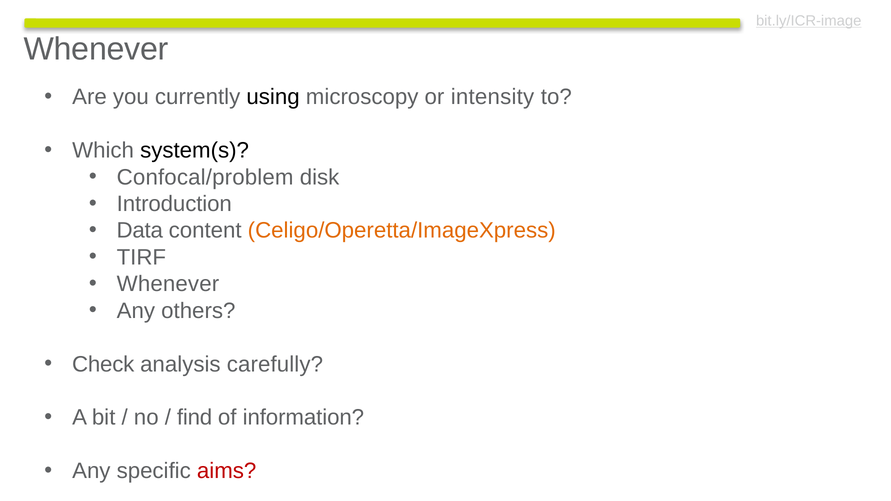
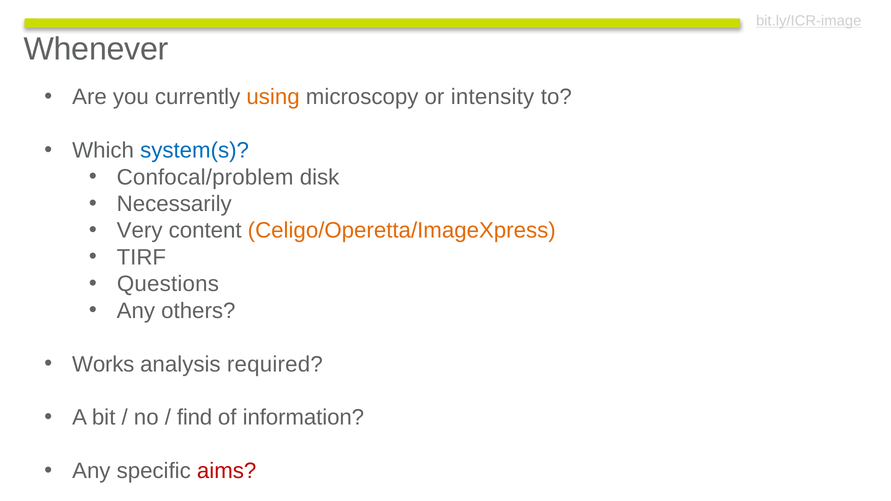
using colour: black -> orange (273, 97)
system(s colour: black -> blue (195, 151)
Introduction: Introduction -> Necessarily (174, 204)
Data: Data -> Very (140, 231)
Whenever: Whenever -> Questions (168, 284)
Check: Check -> Works (103, 364)
carefully: carefully -> required (275, 364)
